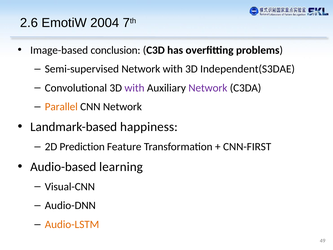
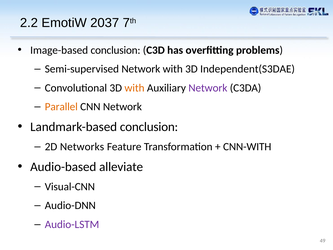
2.6: 2.6 -> 2.2 (29, 23)
2004: 2004 -> 2037 (105, 23)
with colour: purple -> orange (134, 88)
Landmark-based happiness: happiness -> conclusion (149, 127)
Prediction: Prediction -> Networks (82, 147)
CNN-FIRST: CNN-FIRST -> CNN-WITH (247, 147)
learning: learning -> alleviate (121, 167)
Audio-LSTM colour: orange -> purple (72, 224)
